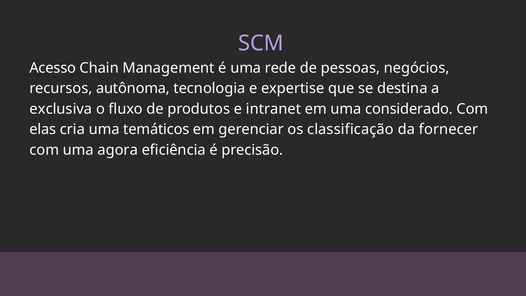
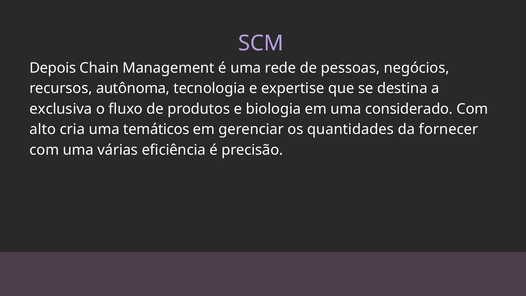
Acesso: Acesso -> Depois (53, 68)
intranet: intranet -> biologia (273, 109)
elas: elas -> alto (43, 129)
classificação: classificação -> quantidades (351, 129)
agora: agora -> várias (118, 150)
